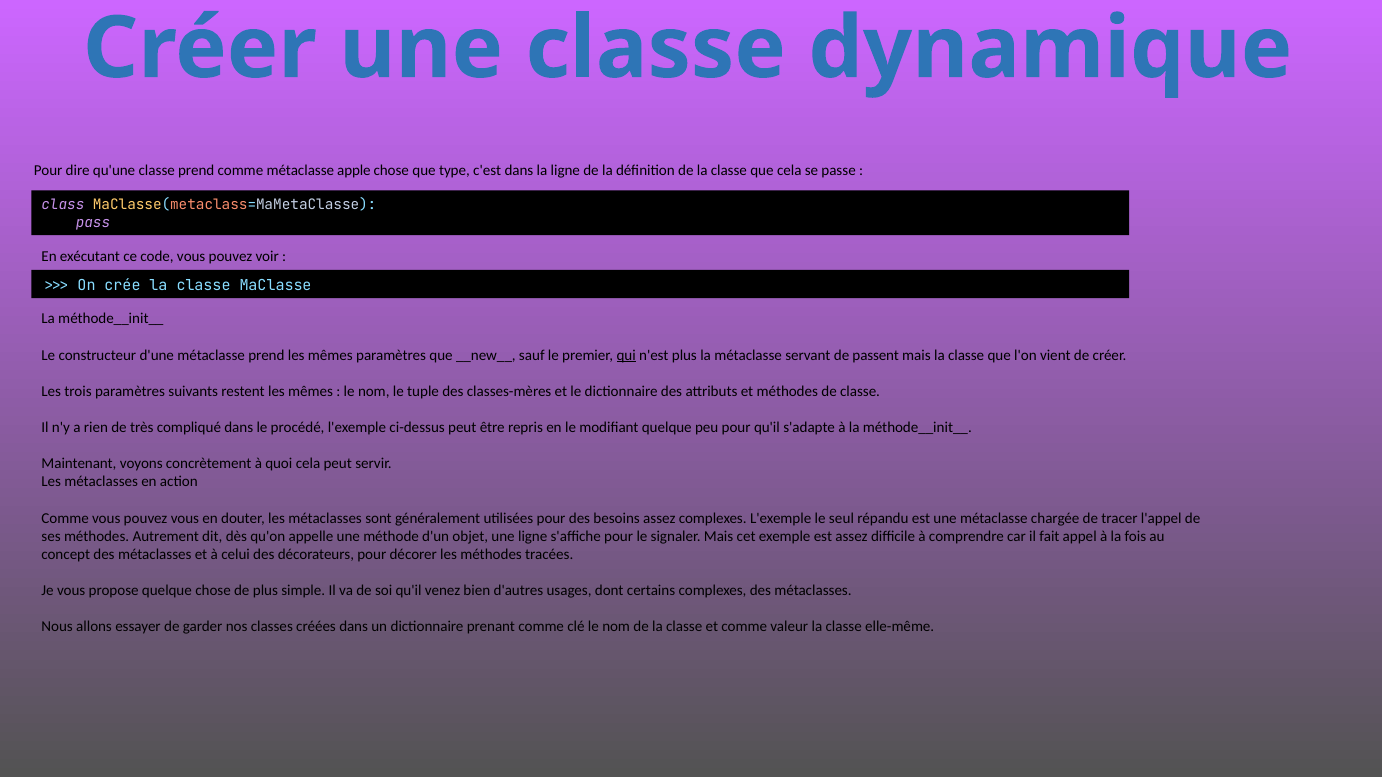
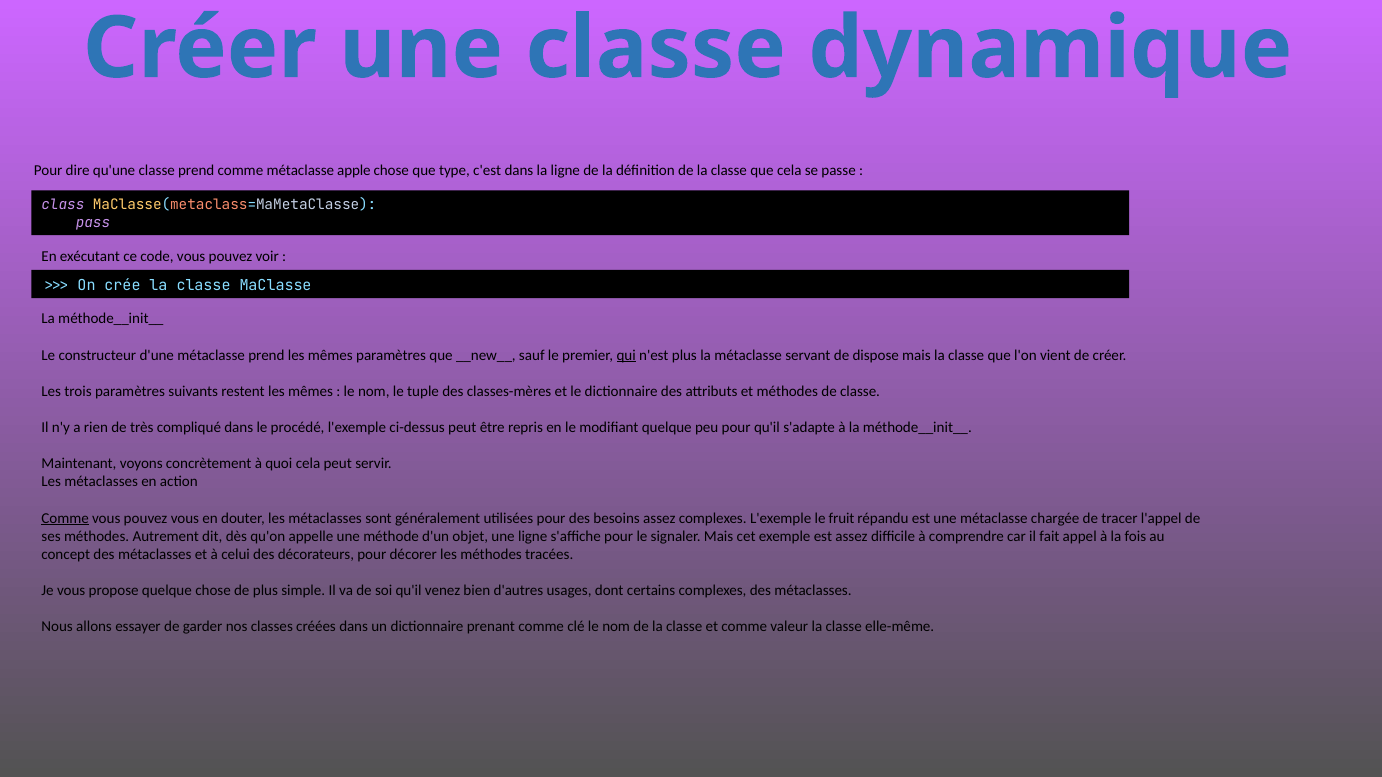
passent: passent -> dispose (876, 355)
Comme underline: none -> present (65, 518)
seul: seul -> fruit (842, 518)
